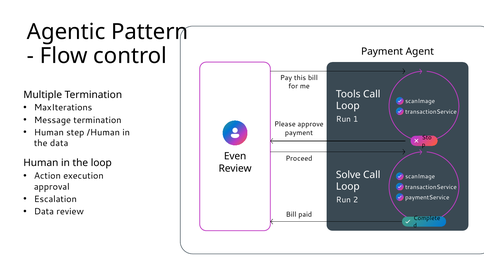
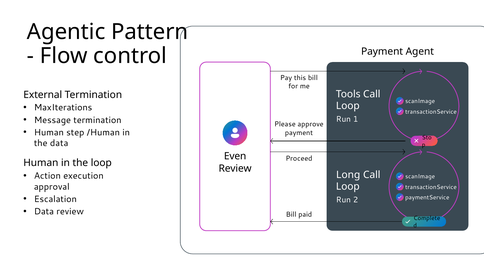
Multiple: Multiple -> External (43, 95)
Solve: Solve -> Long (348, 175)
